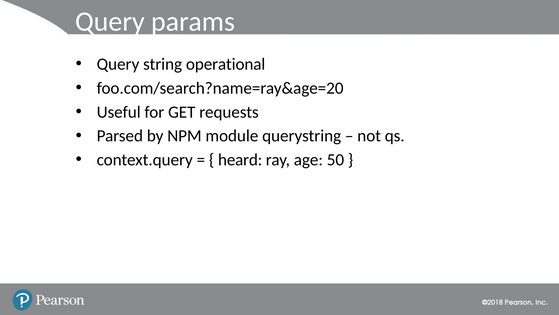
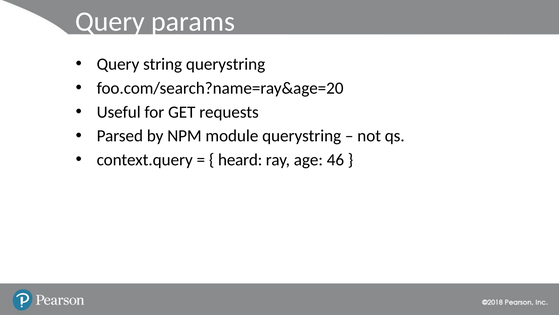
string operational: operational -> querystring (226, 64)
50: 50 -> 46 (335, 160)
